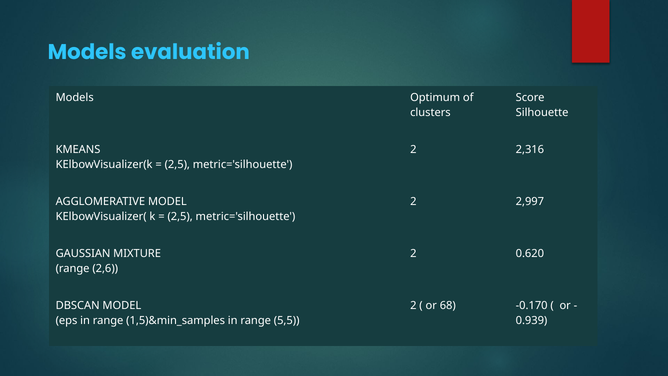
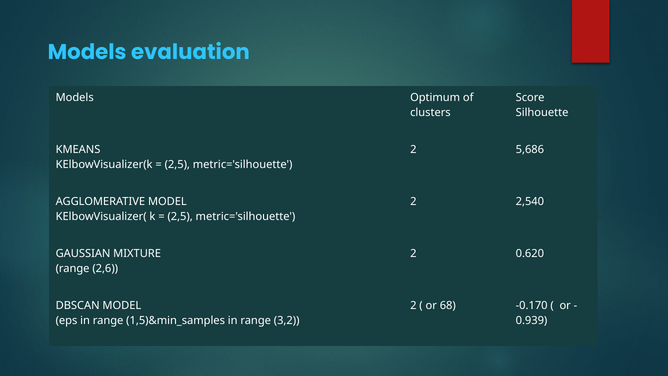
2,316: 2,316 -> 5,686 (530, 149)
2,997: 2,997 -> 2,540 (530, 201)
5,5: 5,5 -> 3,2 (287, 321)
